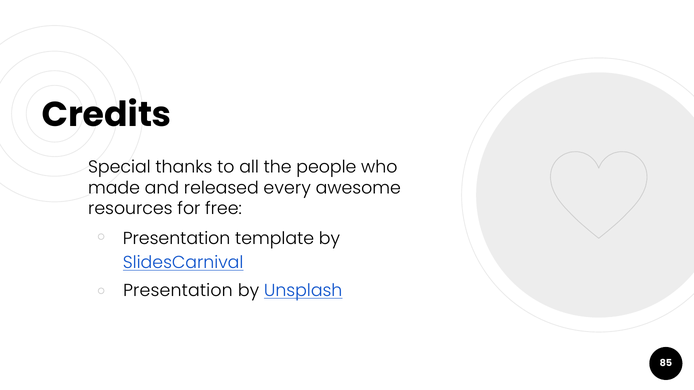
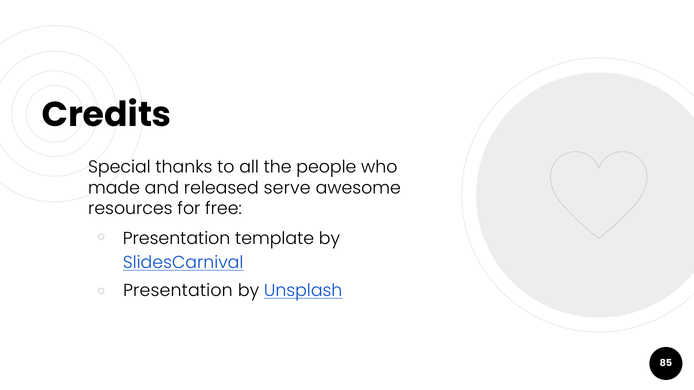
every: every -> serve (287, 188)
